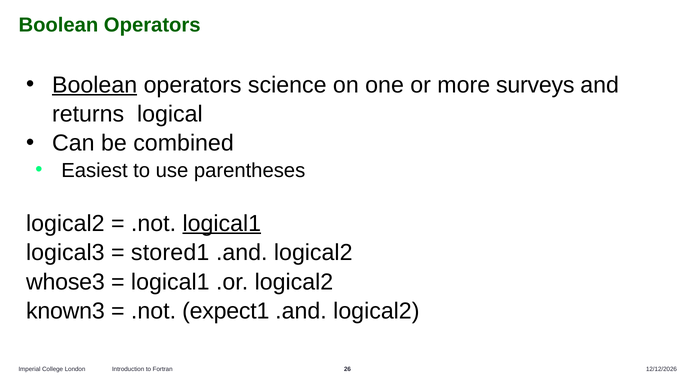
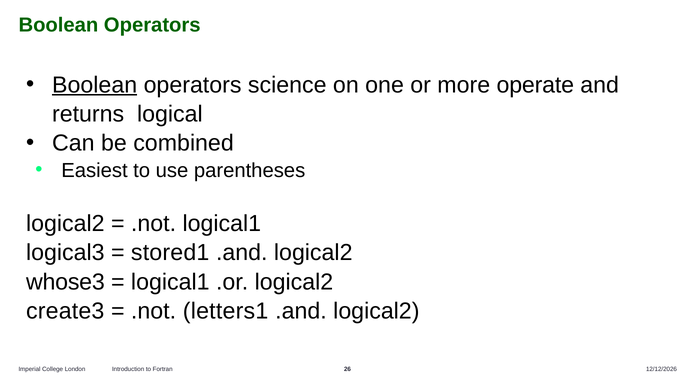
surveys: surveys -> operate (535, 85)
logical1 underline: present -> none (222, 223)
known3: known3 -> create3 (65, 311)
expect1: expect1 -> letters1 (226, 311)
